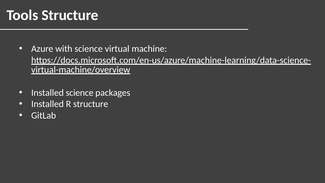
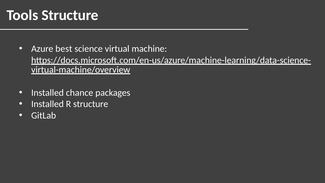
with: with -> best (64, 49)
Installed science: science -> chance (80, 93)
